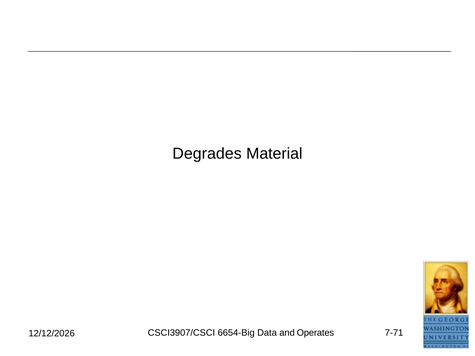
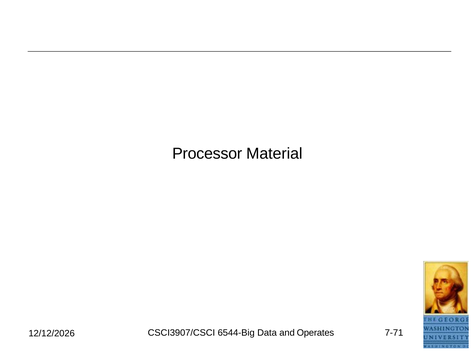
Degrades: Degrades -> Processor (207, 154)
6654-Big: 6654-Big -> 6544-Big (236, 333)
